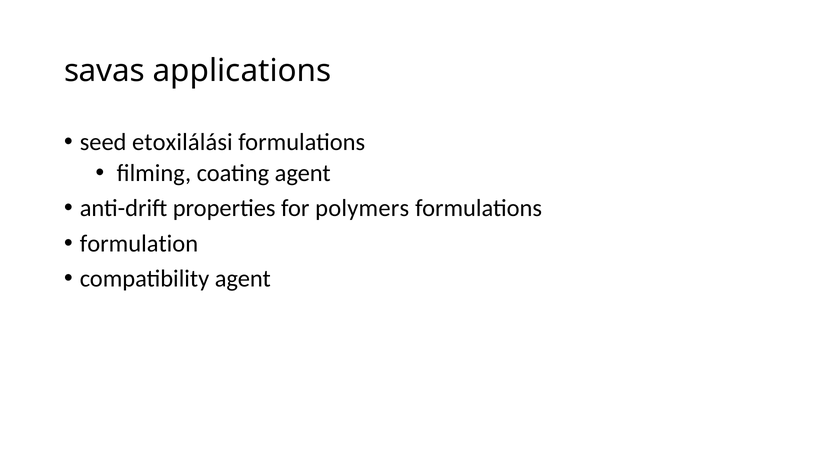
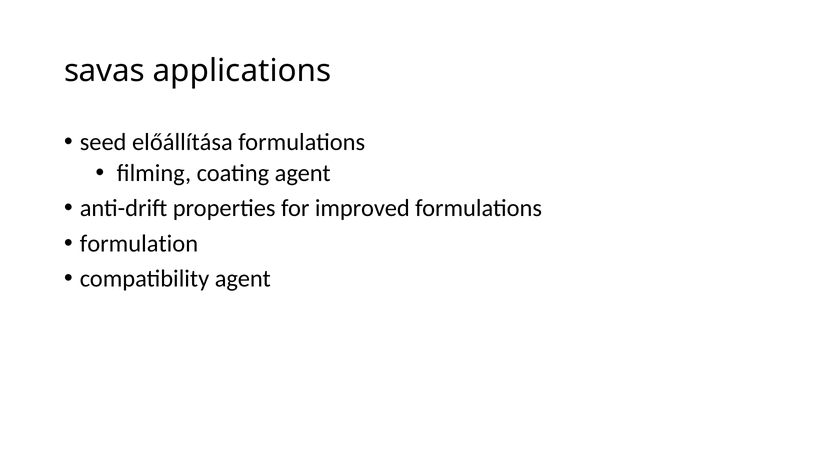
etoxilálási: etoxilálási -> előállítása (182, 142)
polymers: polymers -> improved (362, 208)
